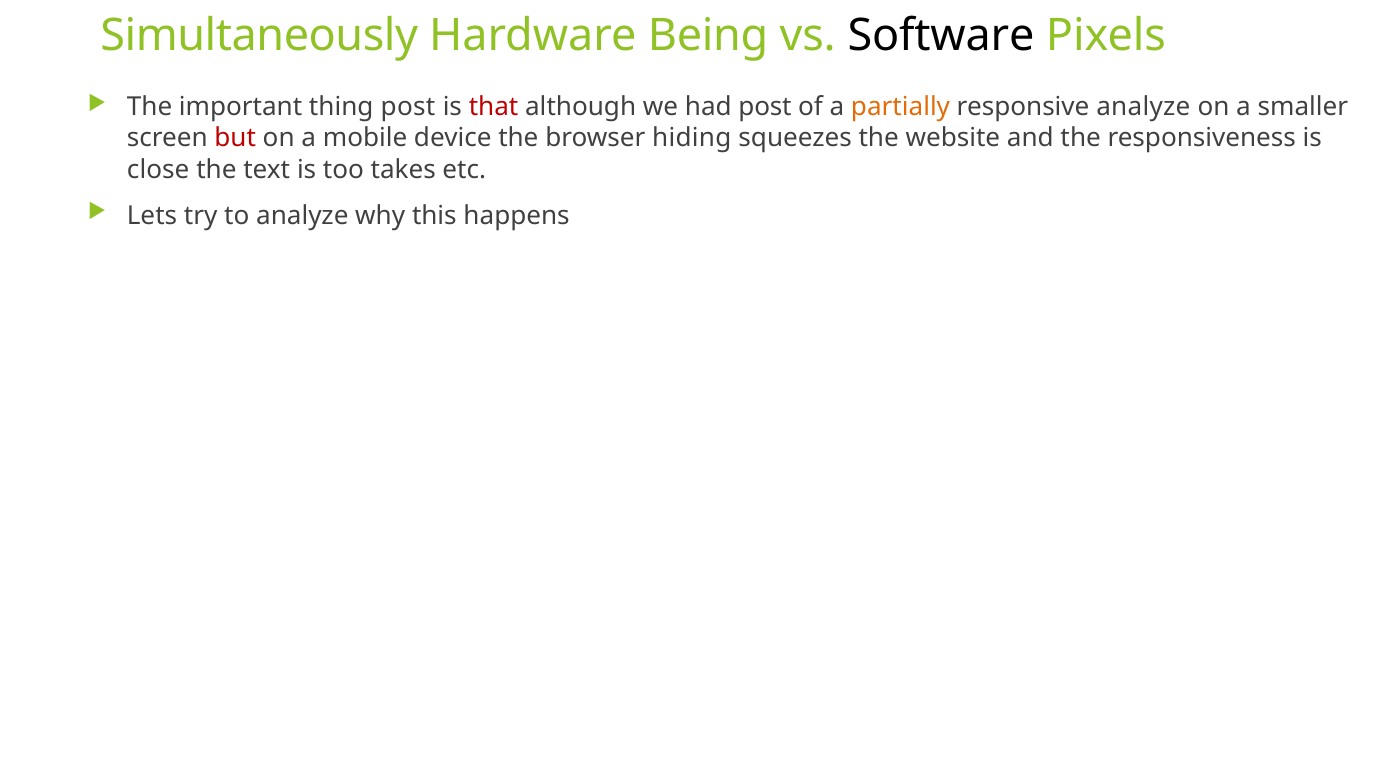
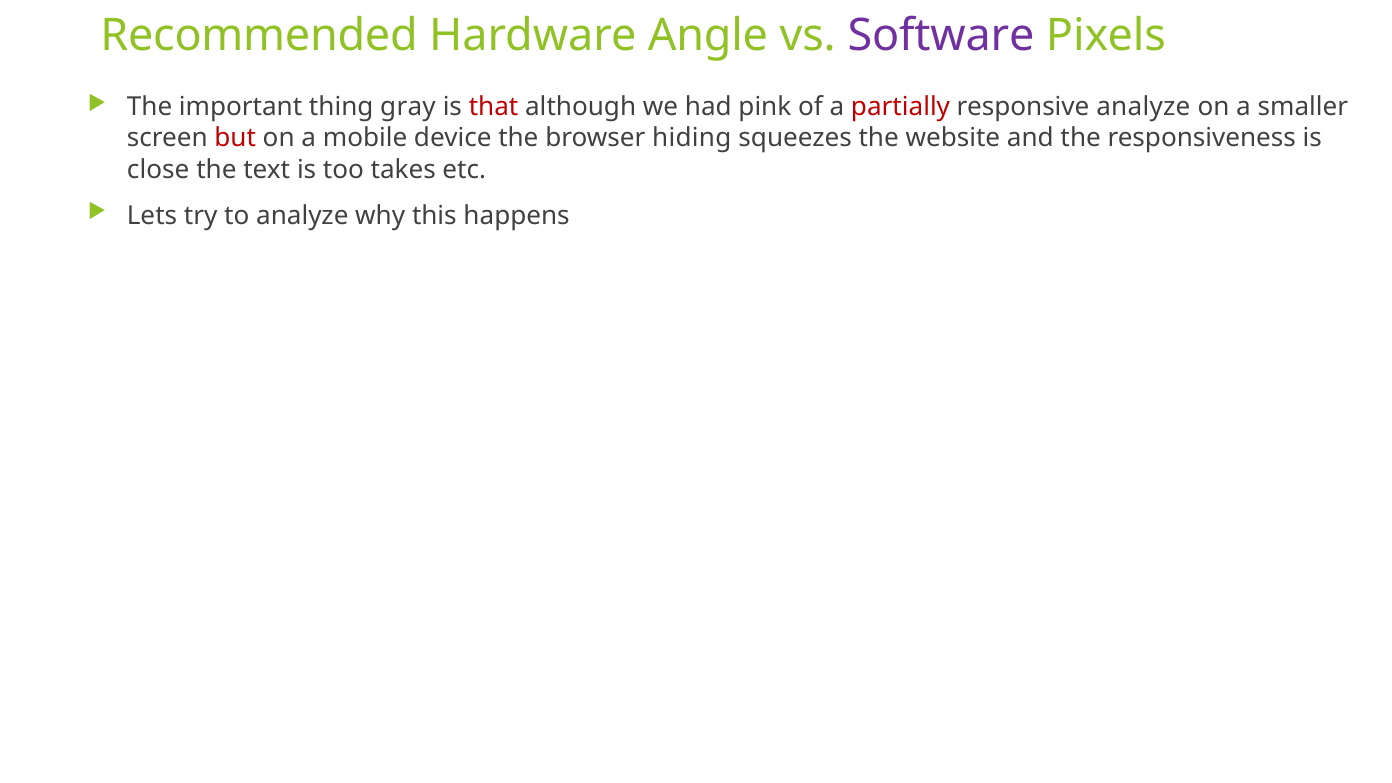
Simultaneously: Simultaneously -> Recommended (259, 35)
Being: Being -> Angle (708, 35)
Software colour: black -> purple (941, 35)
thing post: post -> gray (408, 107)
had post: post -> pink (765, 107)
partially colour: orange -> red (901, 107)
